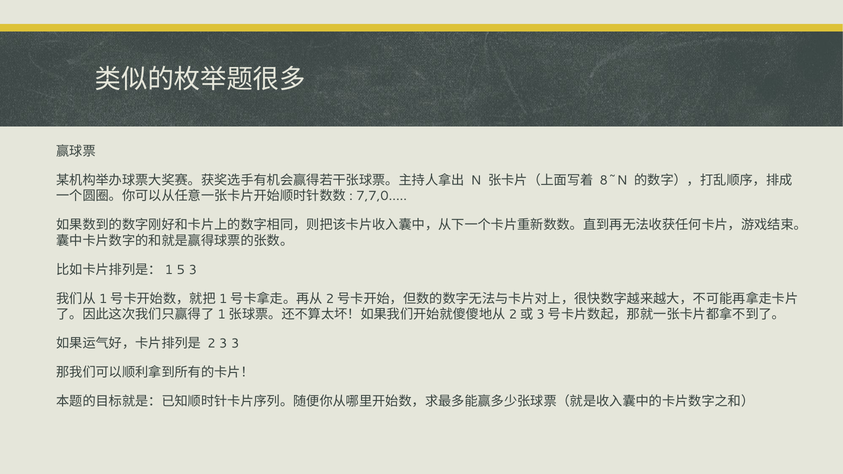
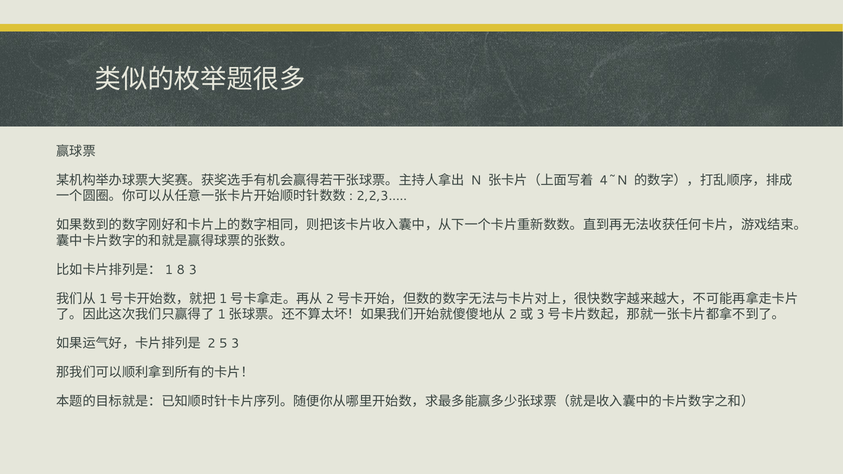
8~N: 8~N -> 4~N (614, 180)
7,7,0: 7,7,0 -> 2,2,3 (382, 196)
5: 5 -> 8 (181, 270)
2 3: 3 -> 5 (223, 344)
